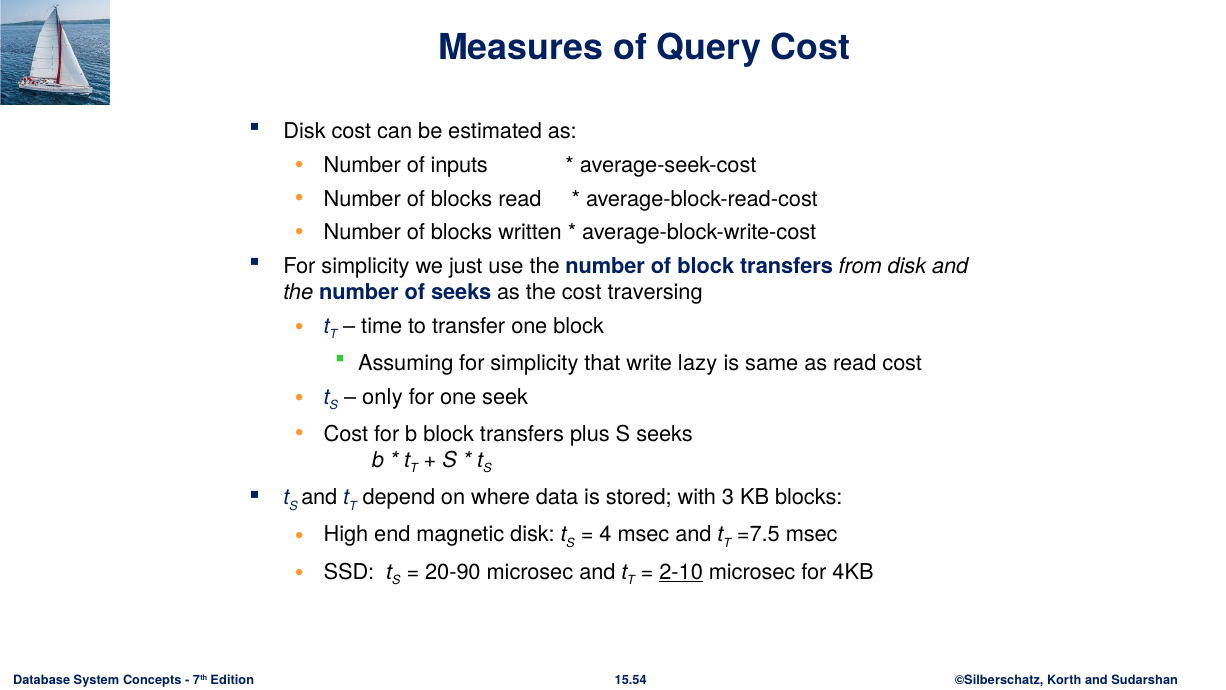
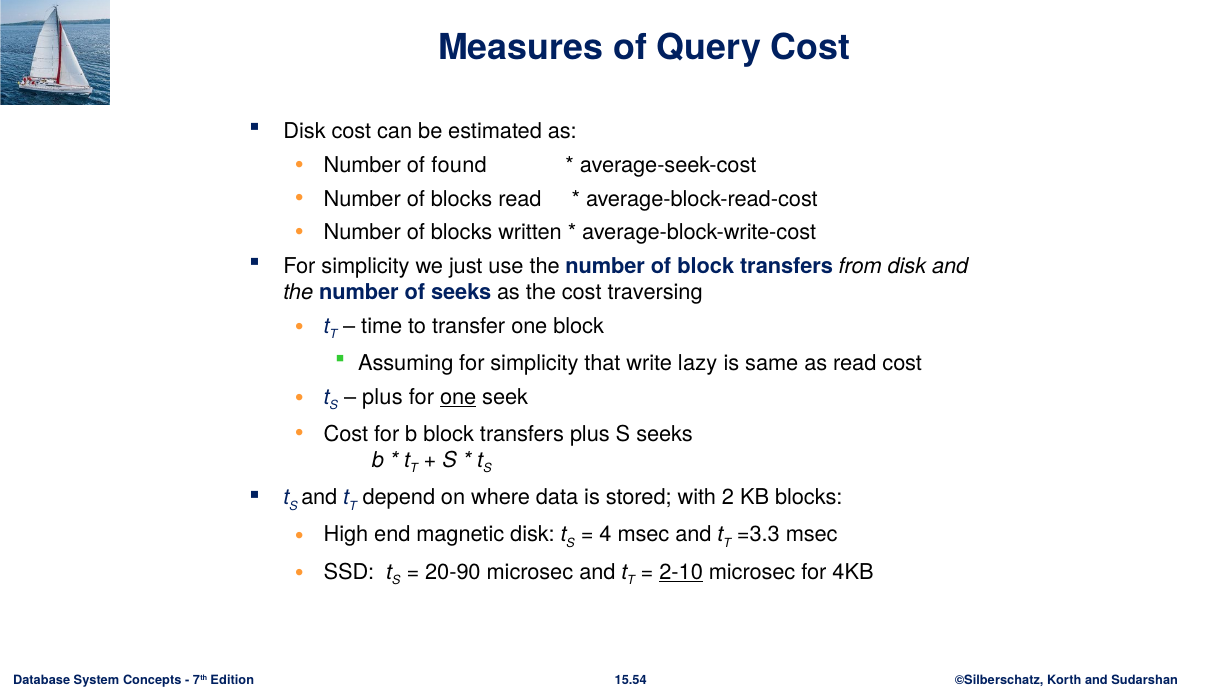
inputs: inputs -> found (459, 165)
only: only -> plus (382, 397)
one underline: none -> present (458, 397)
3: 3 -> 2 (728, 497)
=7.5: =7.5 -> =3.3 (758, 534)
